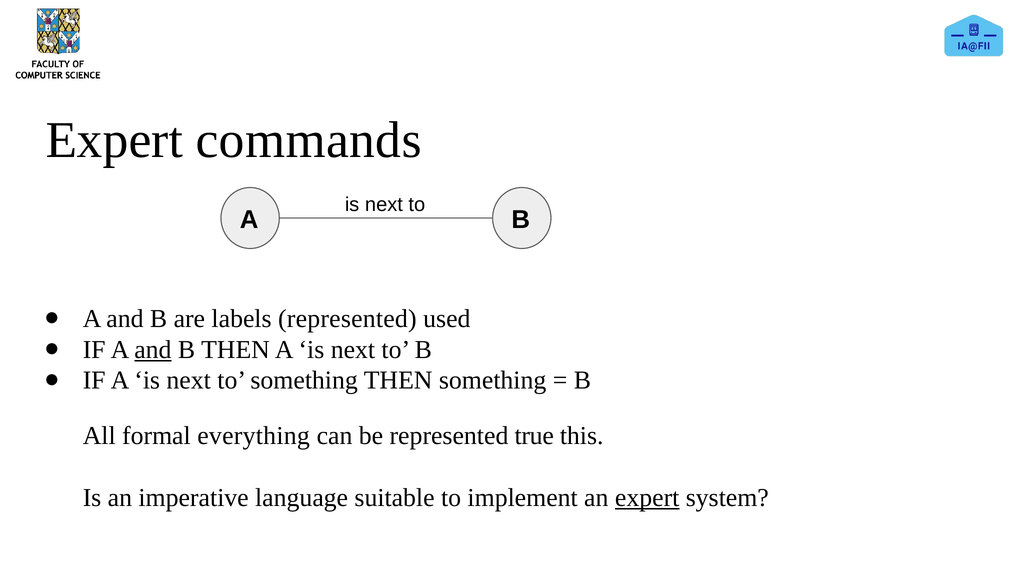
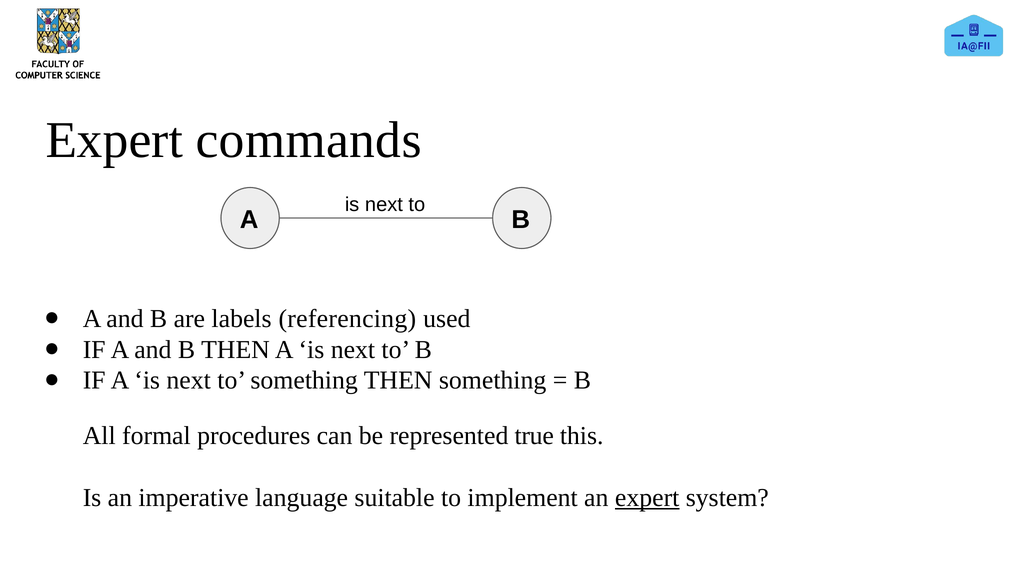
labels represented: represented -> referencing (347, 318)
and underline: present -> none (153, 349)
everything: everything -> procedures (254, 435)
